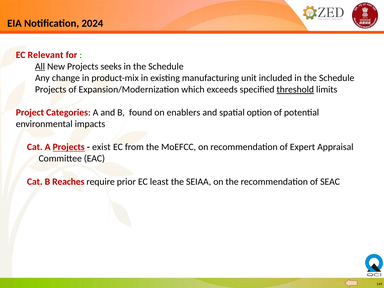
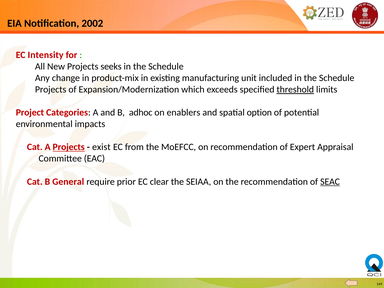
2024: 2024 -> 2002 (92, 23)
Relevant: Relevant -> Intensity (46, 55)
All underline: present -> none (40, 66)
found: found -> adhoc (141, 113)
Reaches: Reaches -> General (68, 182)
least: least -> clear (159, 182)
SEAC underline: none -> present (330, 182)
